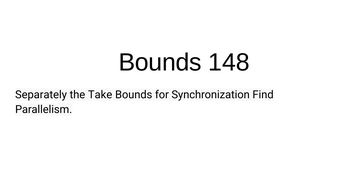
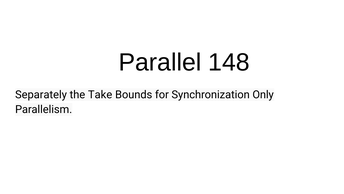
Bounds: Bounds -> Parallel (160, 62)
Find: Find -> Only (263, 94)
